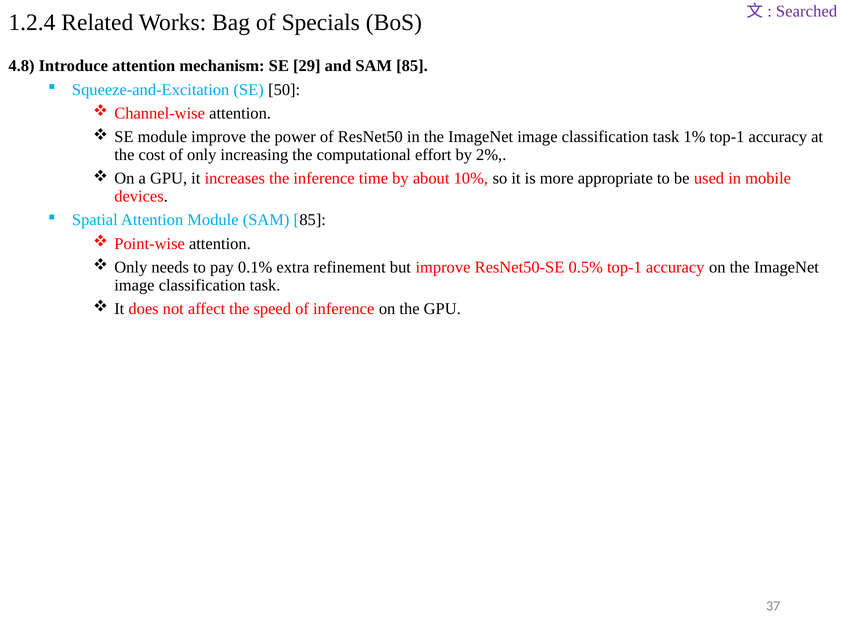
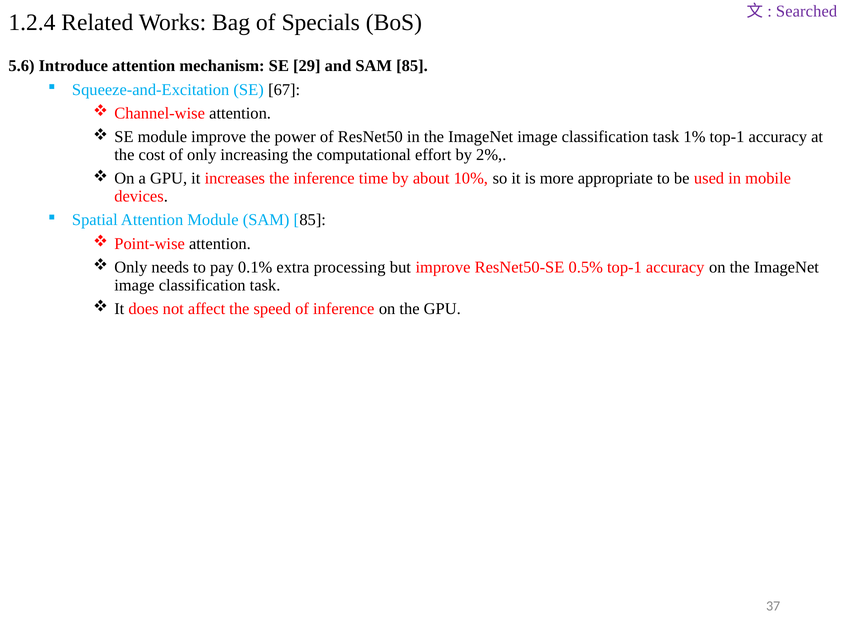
4.8: 4.8 -> 5.6 (22, 66)
50: 50 -> 67 (284, 90)
refinement: refinement -> processing (350, 267)
